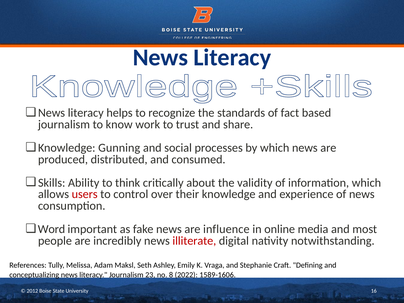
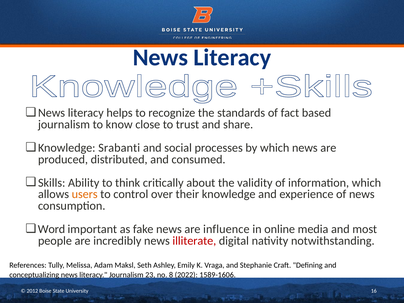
work: work -> close (148, 125)
Gunning: Gunning -> Srabanti (119, 148)
users colour: red -> orange (85, 194)
